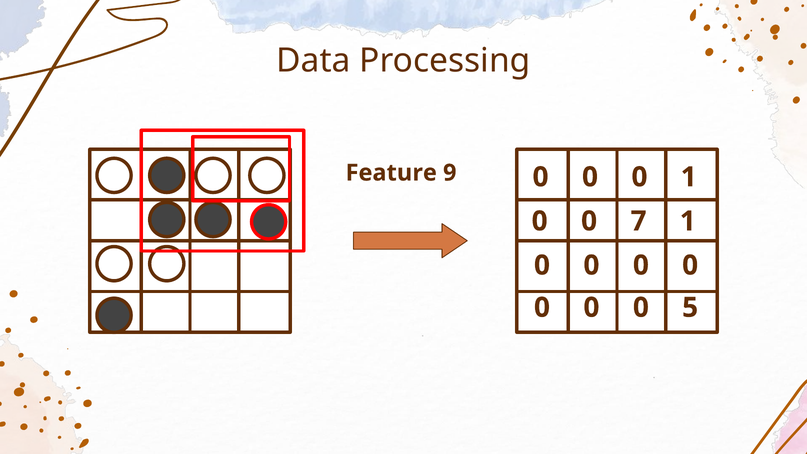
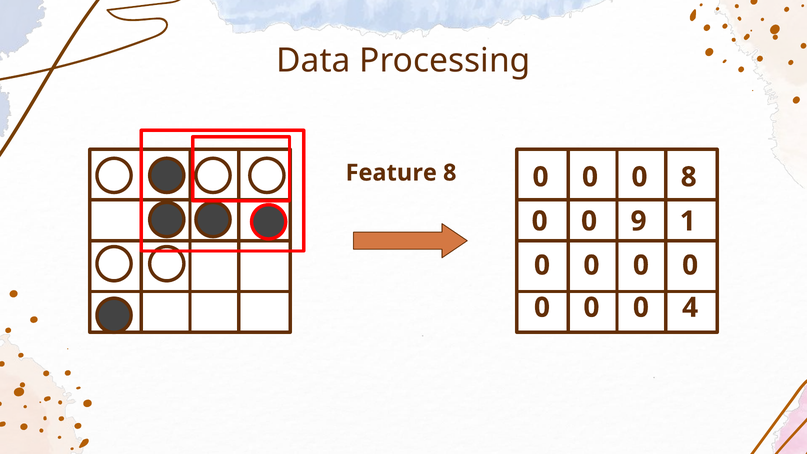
Feature 9: 9 -> 8 (450, 173)
0 1: 1 -> 8 (689, 177)
7: 7 -> 9 (639, 221)
5: 5 -> 4 (690, 308)
